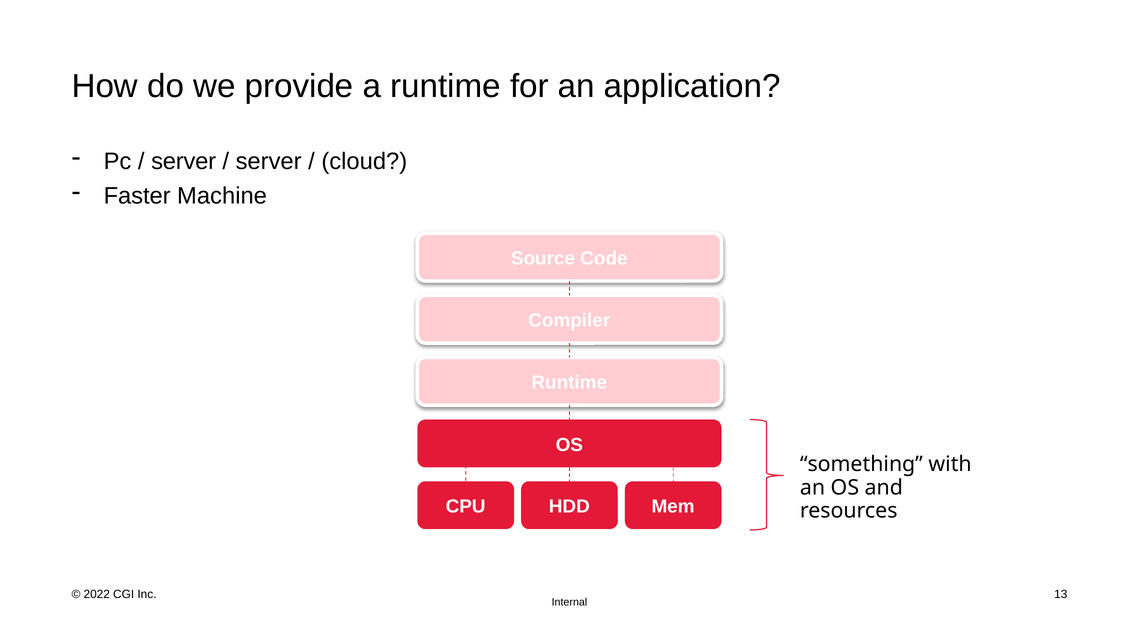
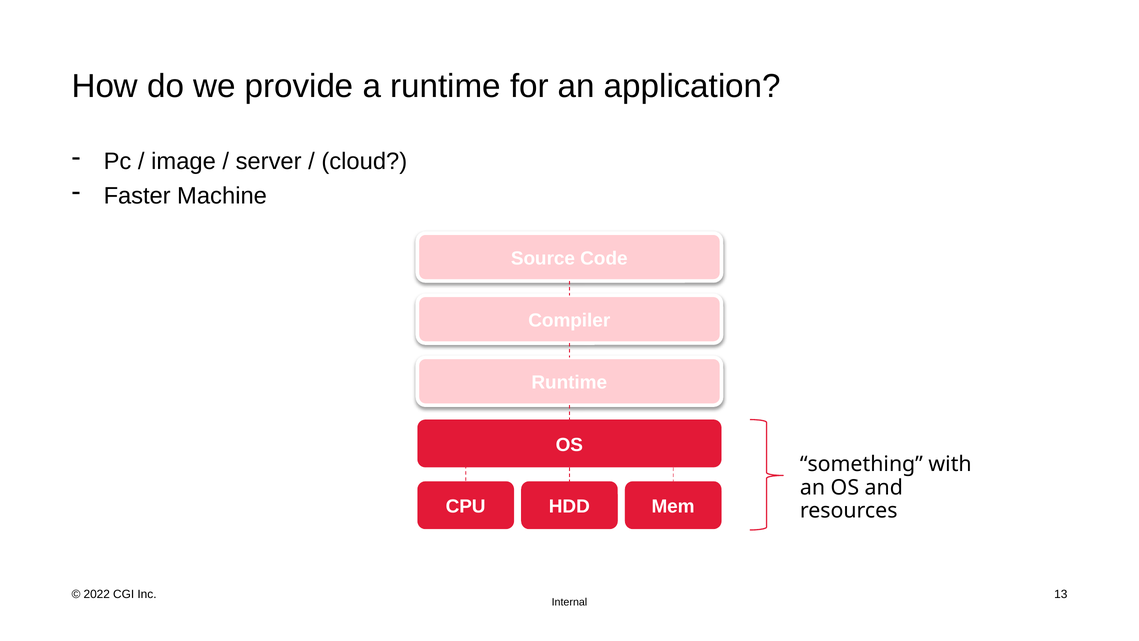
server: server -> image (184, 161)
